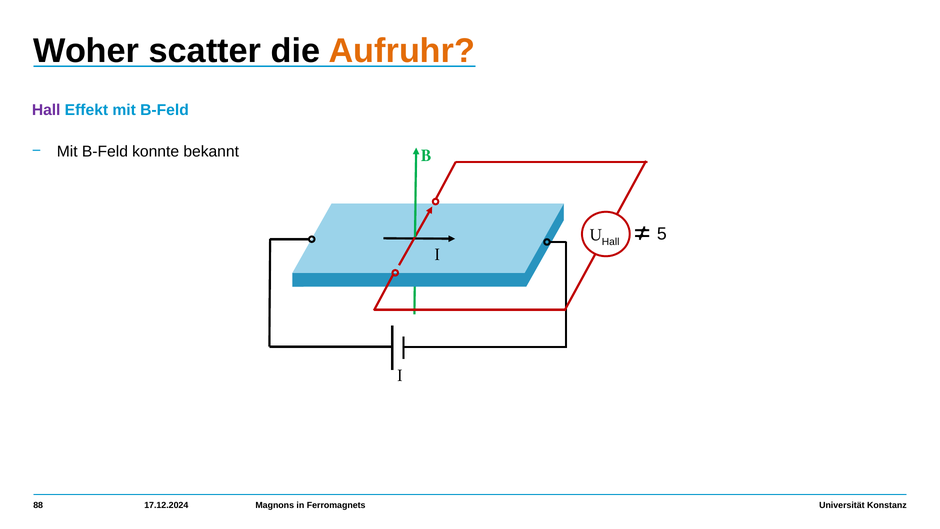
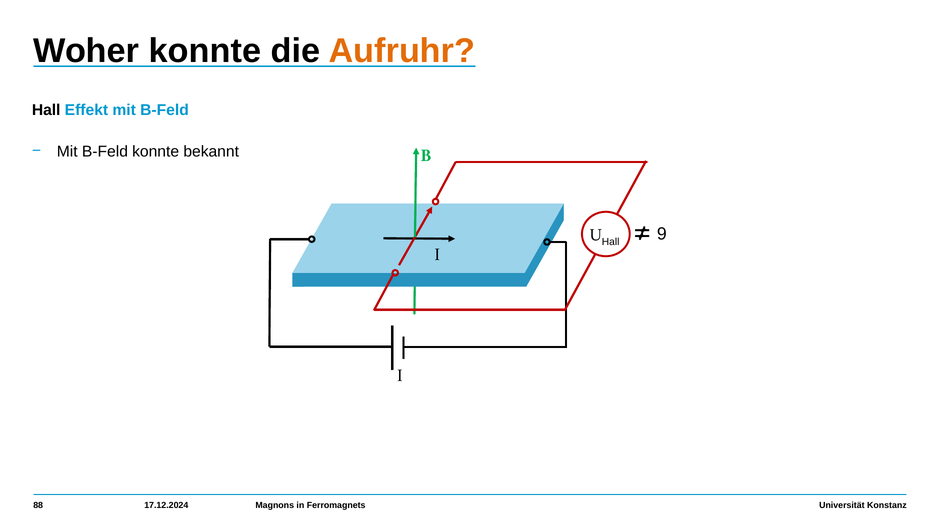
Woher scatter: scatter -> konnte (205, 51)
Hall colour: purple -> black (46, 110)
5: 5 -> 9 (662, 234)
